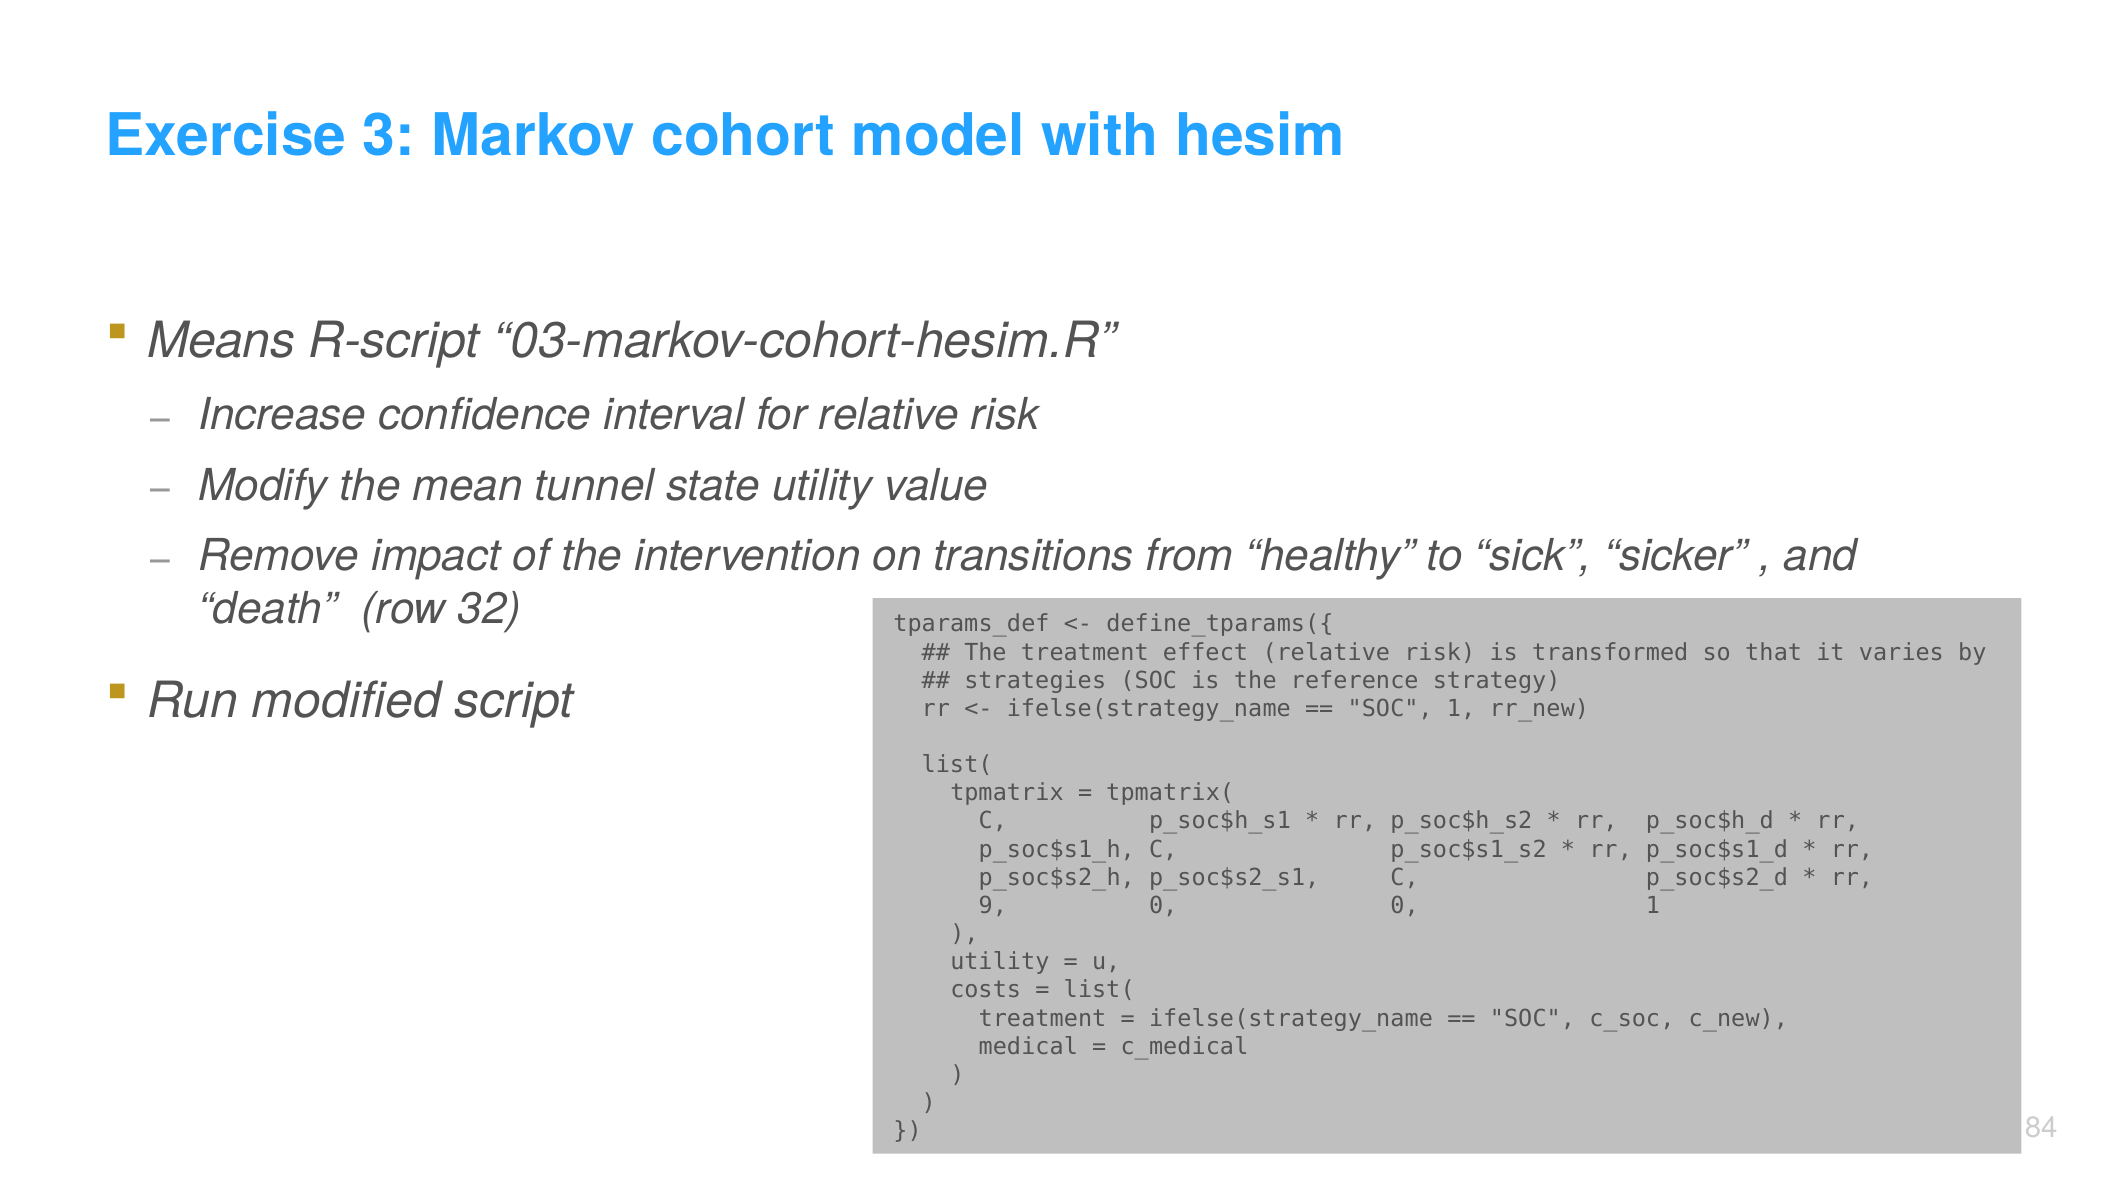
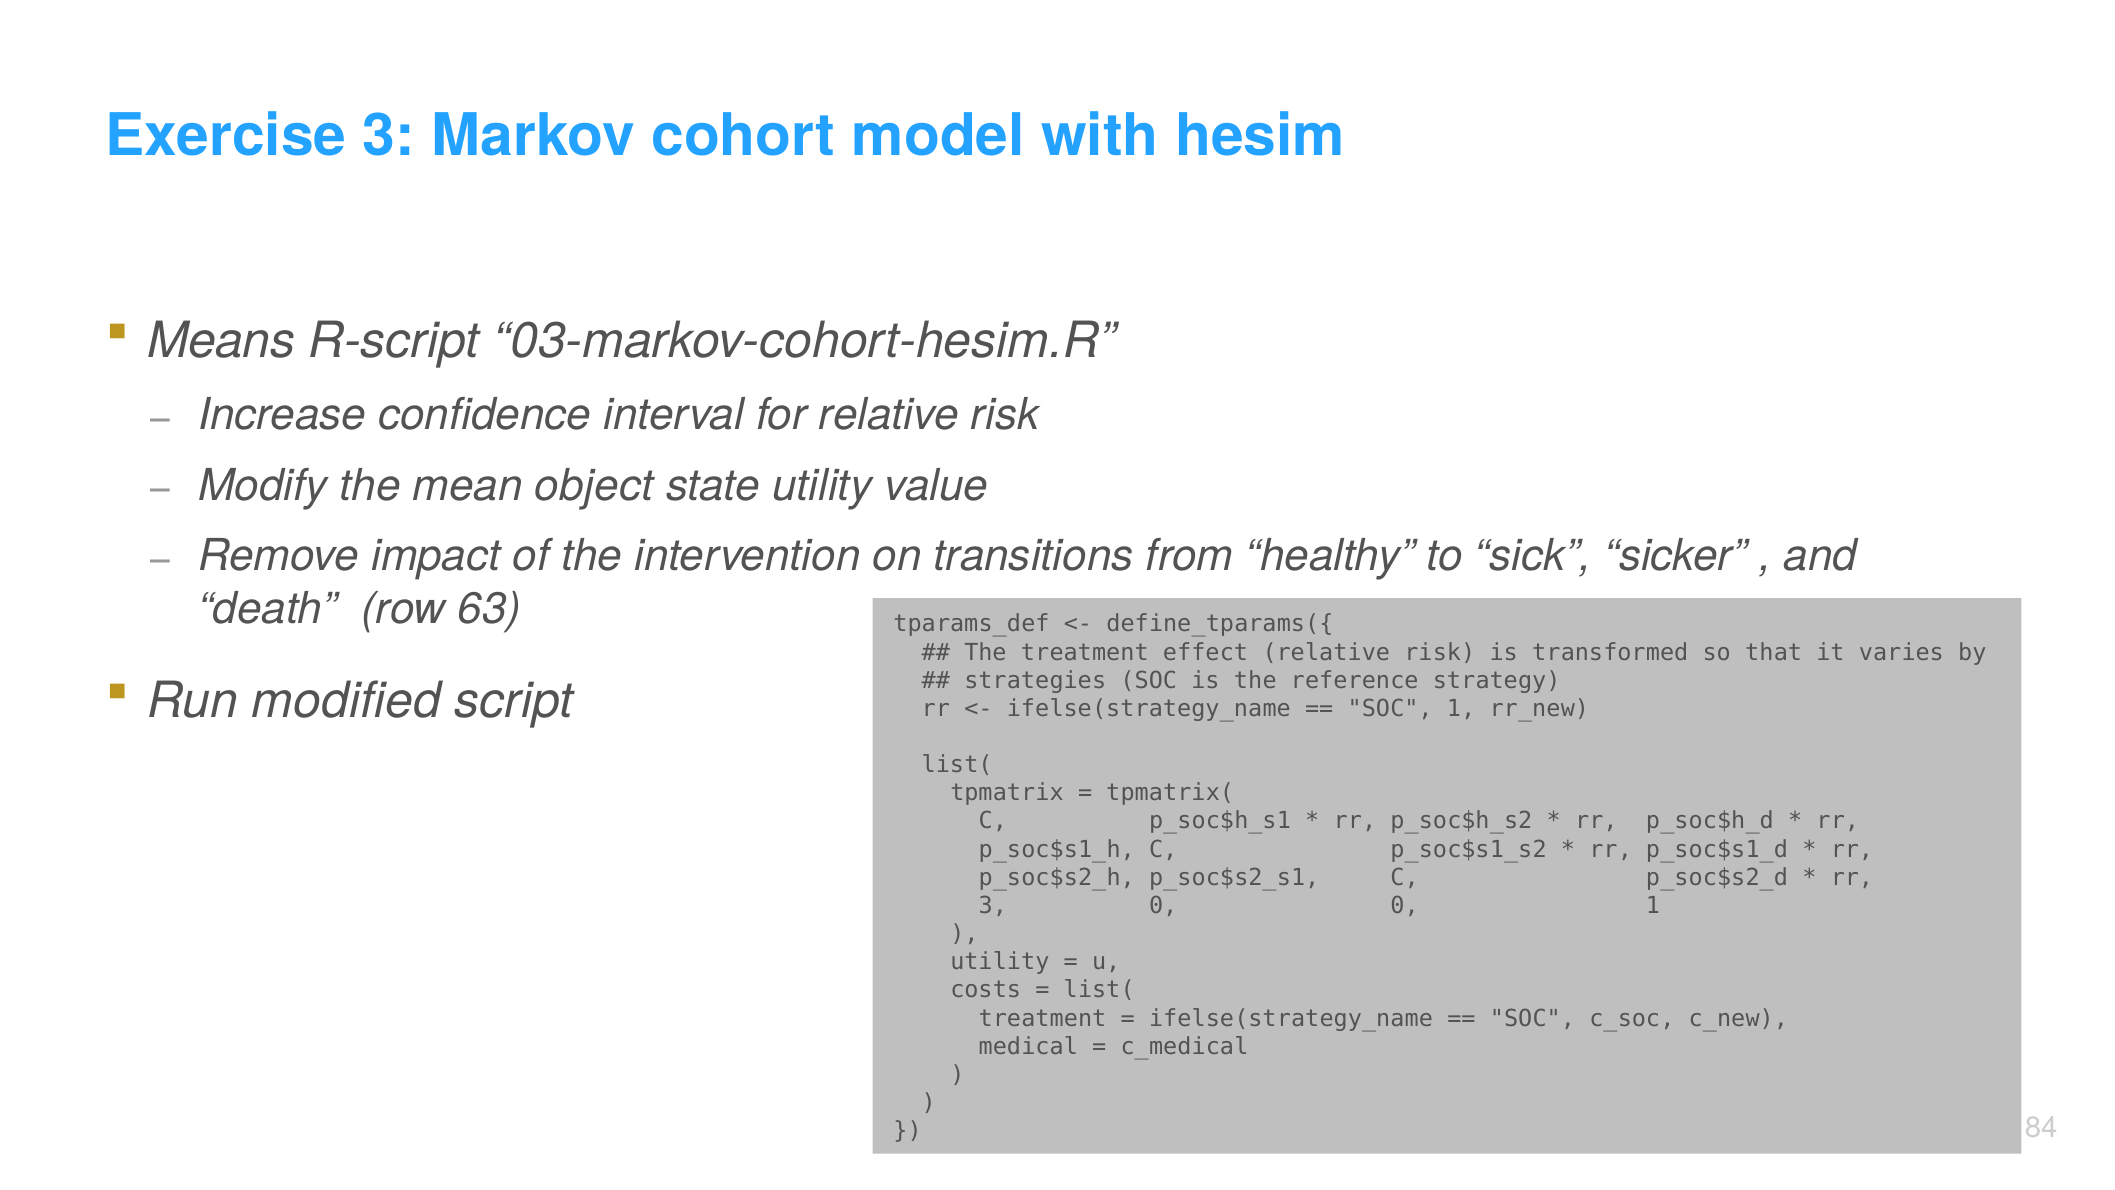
tunnel: tunnel -> object (594, 485)
32: 32 -> 63 (489, 609)
9: 9 -> 3 (993, 905)
